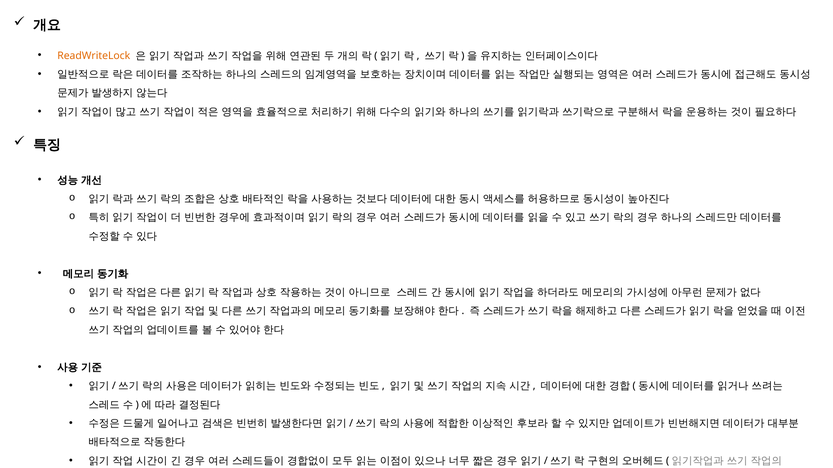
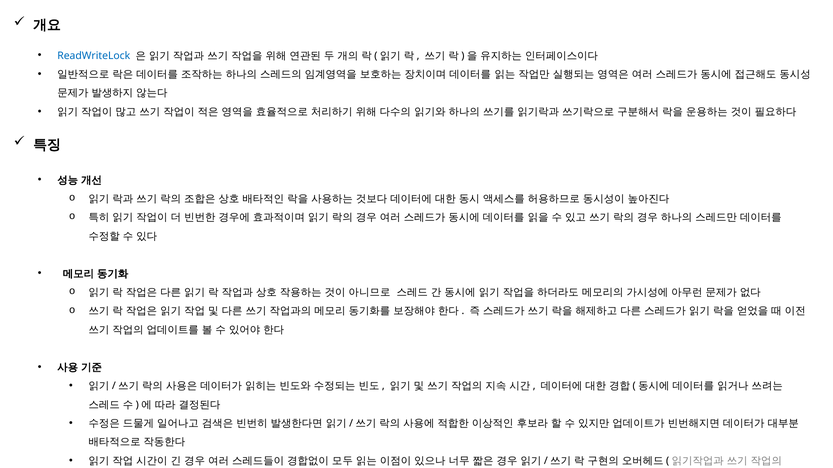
ReadWriteLock colour: orange -> blue (94, 56)
